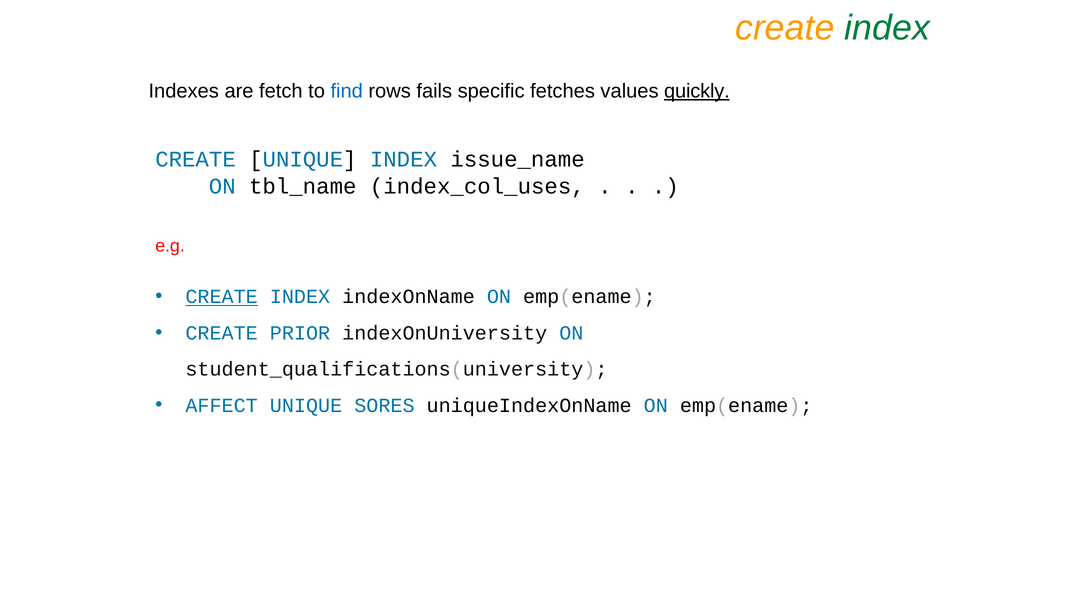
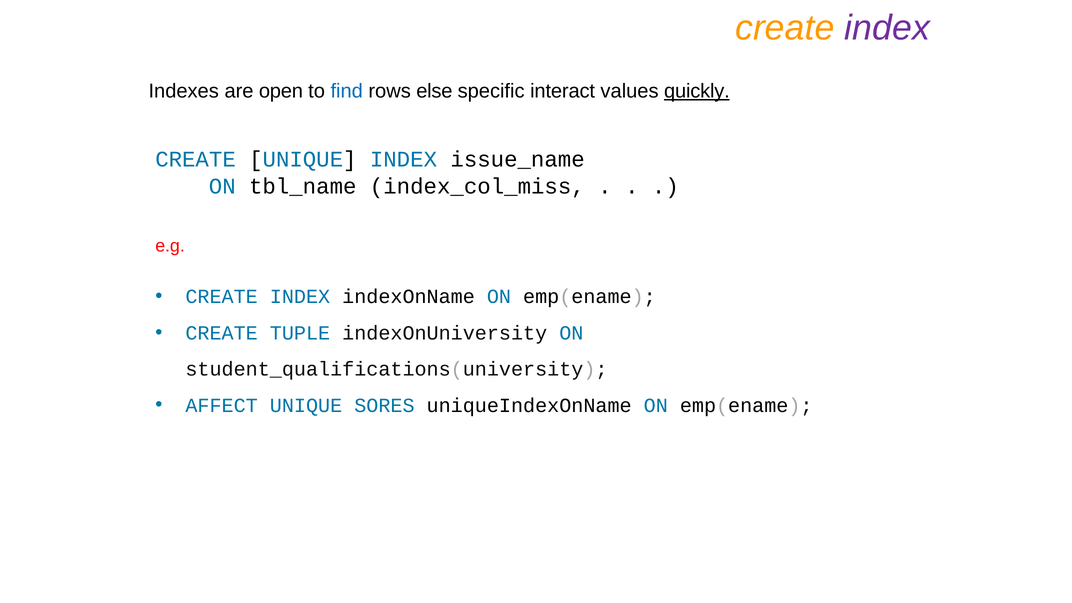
index colour: green -> purple (887, 28)
fetch: fetch -> open (281, 91)
fails: fails -> else (434, 91)
fetches: fetches -> interact (563, 91)
index_col_uses: index_col_uses -> index_col_miss (477, 186)
CREATE underline: present -> none (222, 297)
PRIOR: PRIOR -> TUPLE (300, 333)
